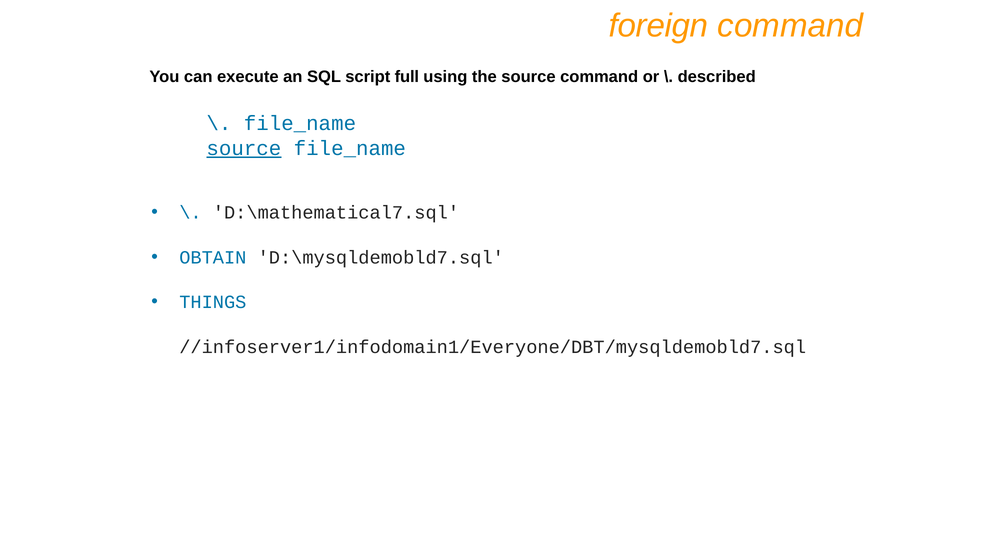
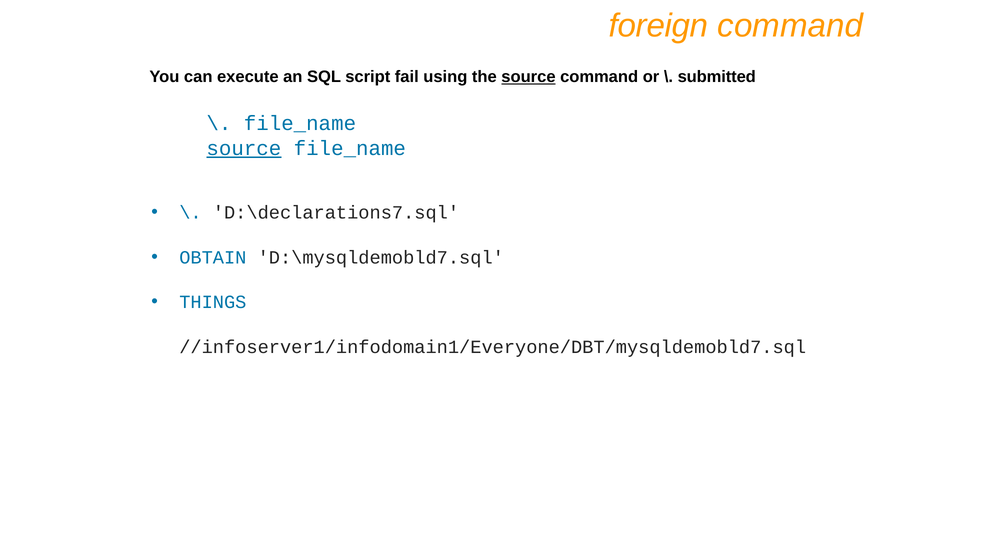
full: full -> fail (407, 77)
source underline: none -> present (528, 77)
described: described -> submitted (717, 77)
D:\mathematical7.sql: D:\mathematical7.sql -> D:\declarations7.sql (336, 213)
